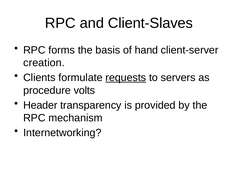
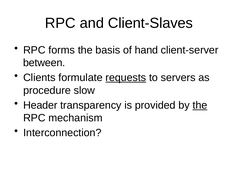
creation: creation -> between (44, 63)
volts: volts -> slow (84, 90)
the underline: none -> present (200, 105)
Internetworking: Internetworking -> Interconnection (62, 132)
